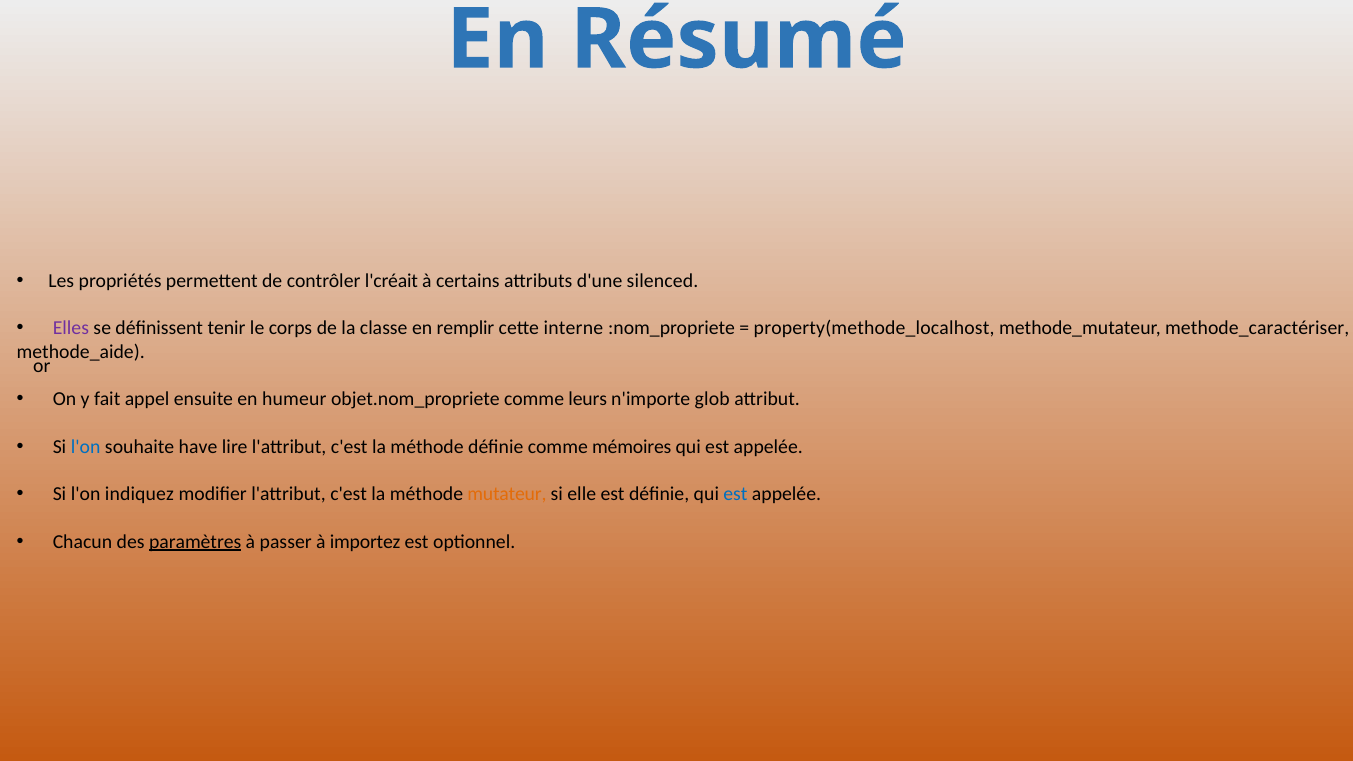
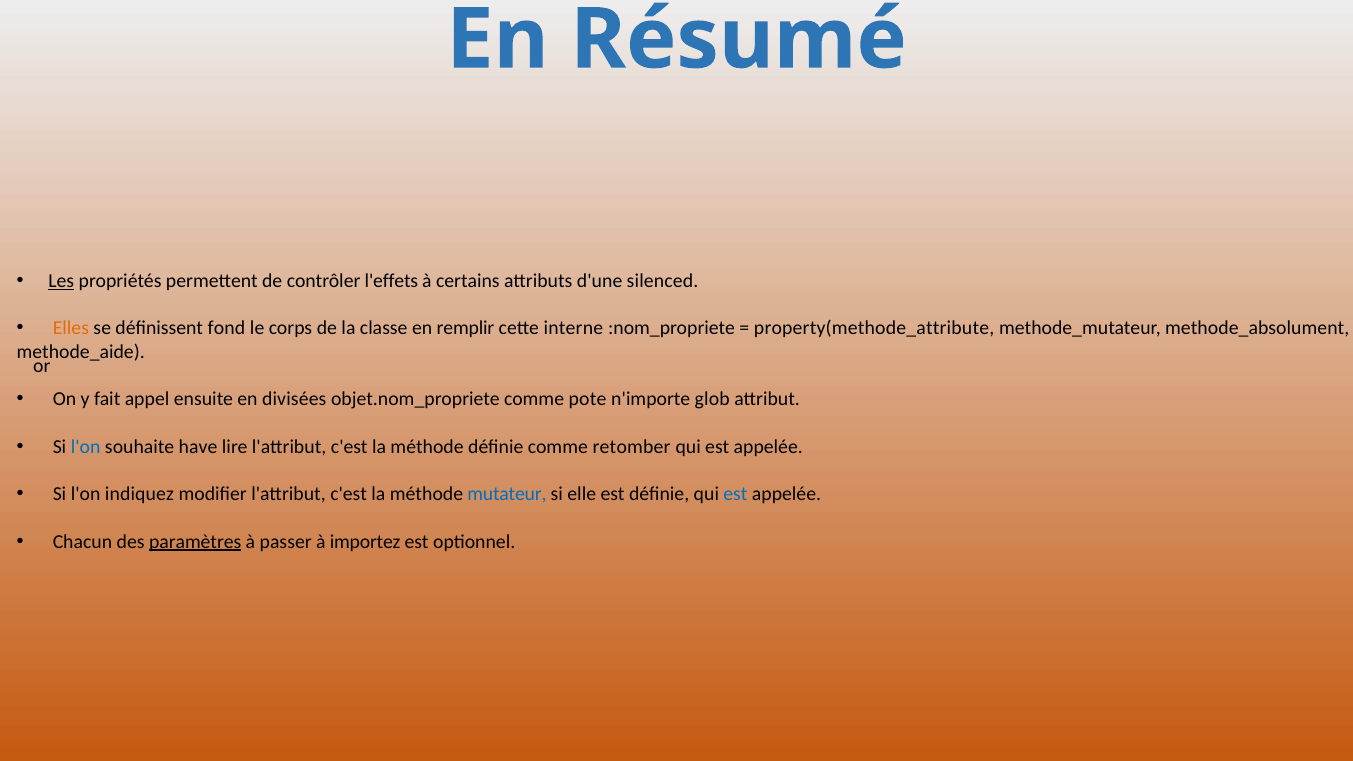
Les underline: none -> present (61, 281)
l'créait: l'créait -> l'effets (391, 281)
Elles colour: purple -> orange (71, 328)
tenir: tenir -> fond (226, 328)
property(methode_localhost: property(methode_localhost -> property(methode_attribute (874, 328)
methode_caractériser: methode_caractériser -> methode_absolument (1257, 328)
humeur: humeur -> divisées (294, 399)
leurs: leurs -> pote (588, 399)
mémoires: mémoires -> retomber (632, 447)
mutateur colour: orange -> blue (507, 494)
